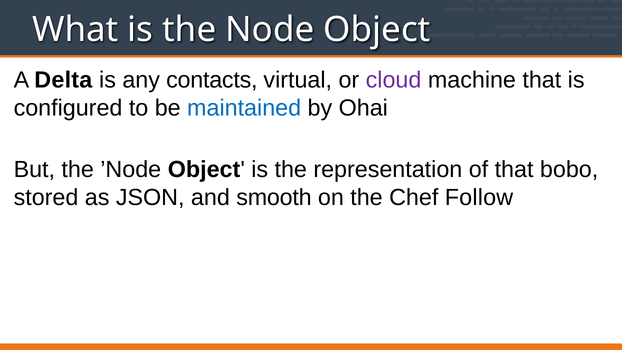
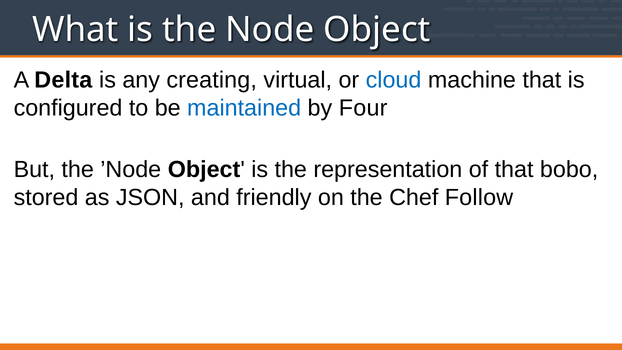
contacts: contacts -> creating (212, 80)
cloud colour: purple -> blue (394, 80)
Ohai: Ohai -> Four (363, 108)
smooth: smooth -> friendly (274, 197)
